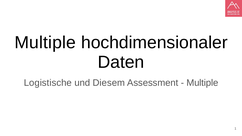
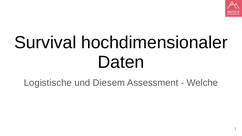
Multiple: Multiple -> Survival (45, 43)
Multiple: Multiple -> Welche (202, 83)
